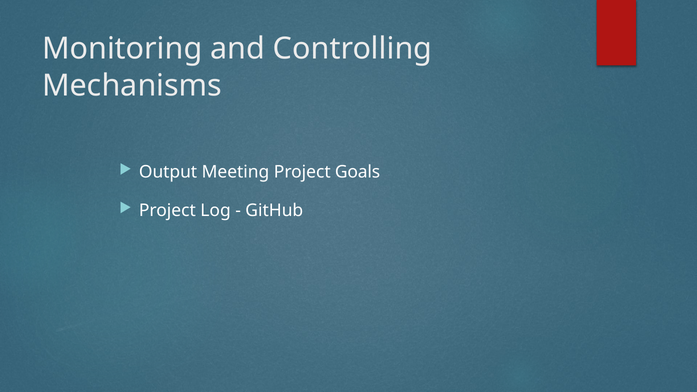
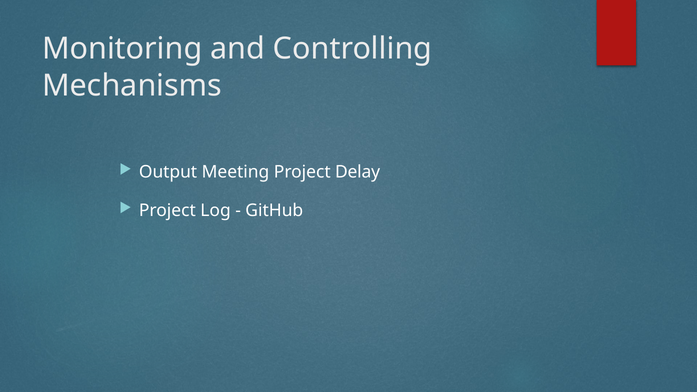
Goals: Goals -> Delay (358, 172)
